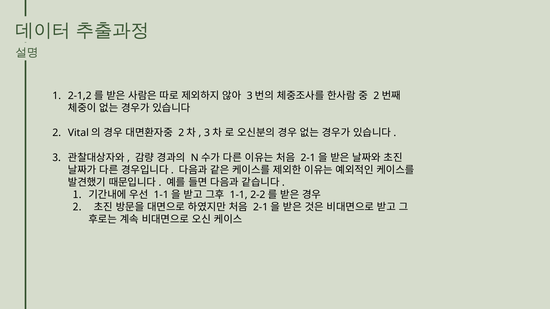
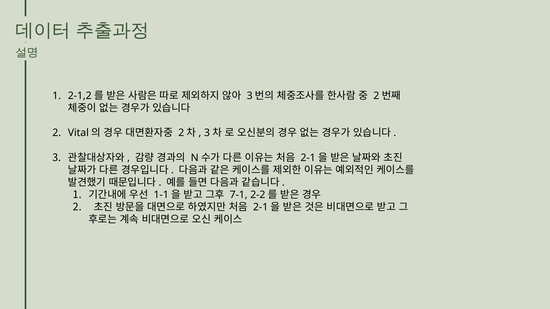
1-1: 1-1 -> 7-1 (239, 195)
